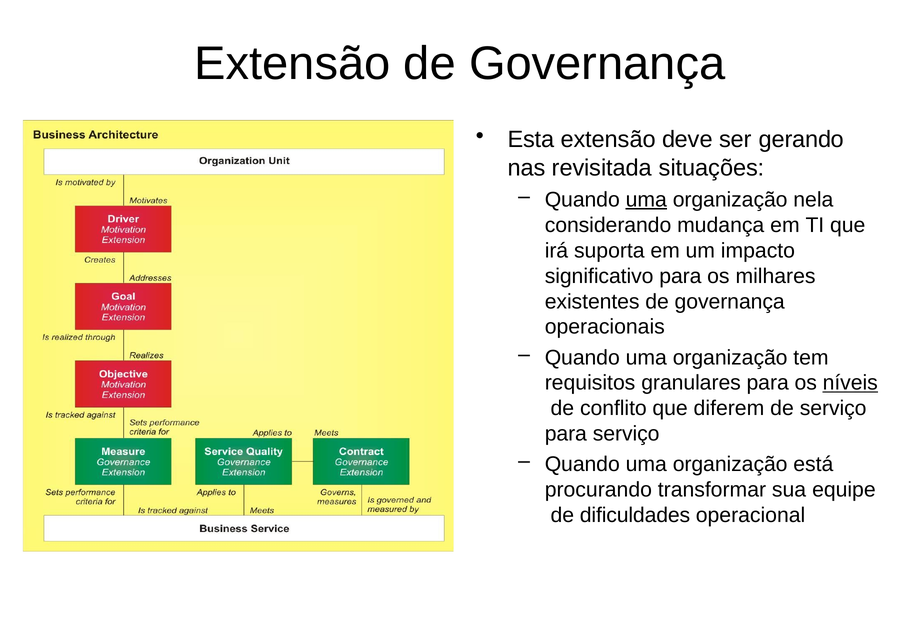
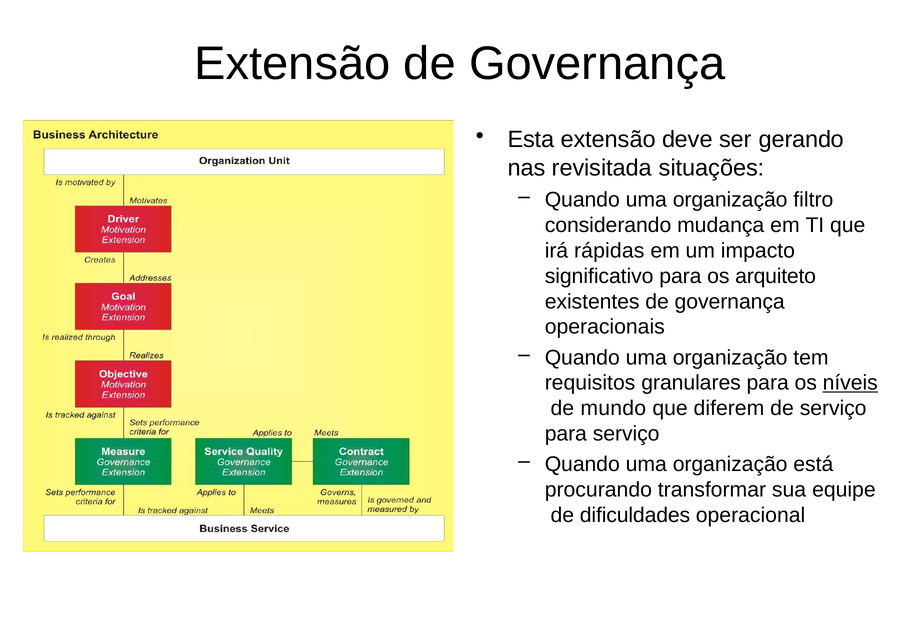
uma underline: present -> none (646, 200)
nela: nela -> filtro (813, 200)
suporta: suporta -> rápidas (609, 251)
milhares: milhares -> arquiteto (776, 276)
conflito: conflito -> mundo (613, 409)
